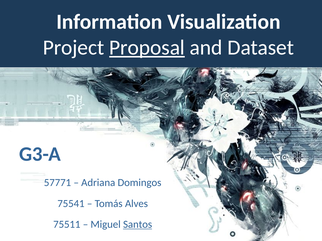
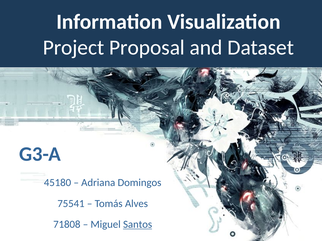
Proposal underline: present -> none (147, 48)
57771: 57771 -> 45180 (57, 183)
75511: 75511 -> 71808 (67, 225)
